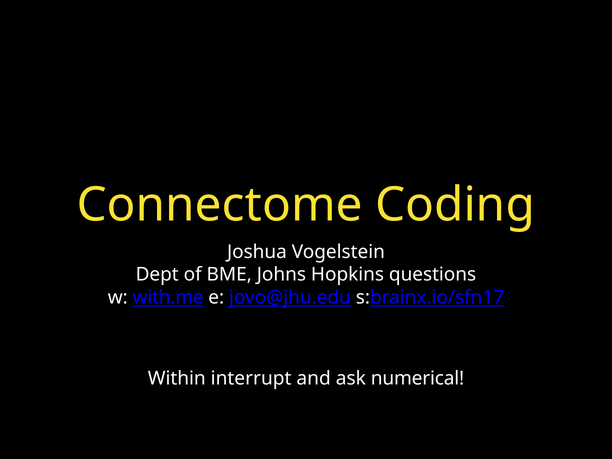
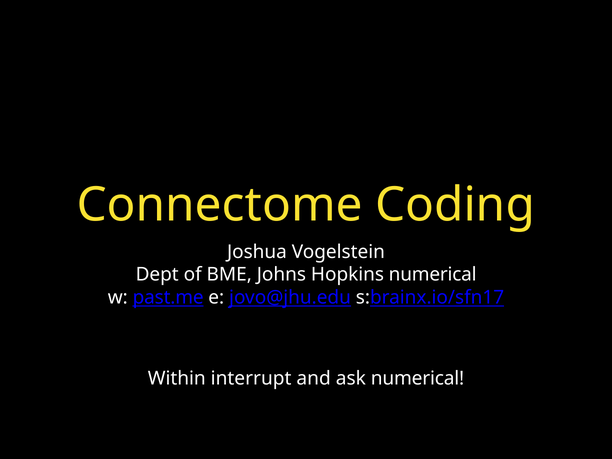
Hopkins questions: questions -> numerical (433, 275)
with.me: with.me -> past.me (168, 297)
